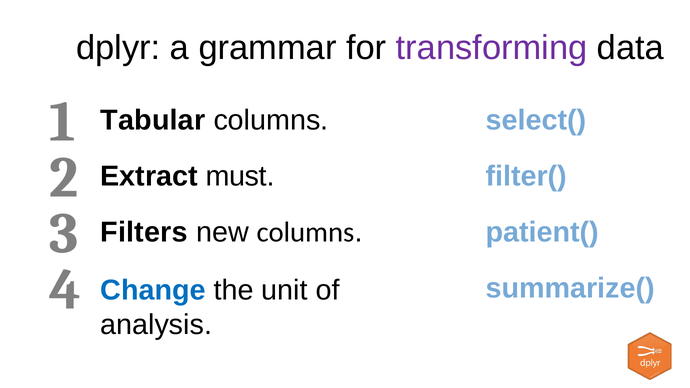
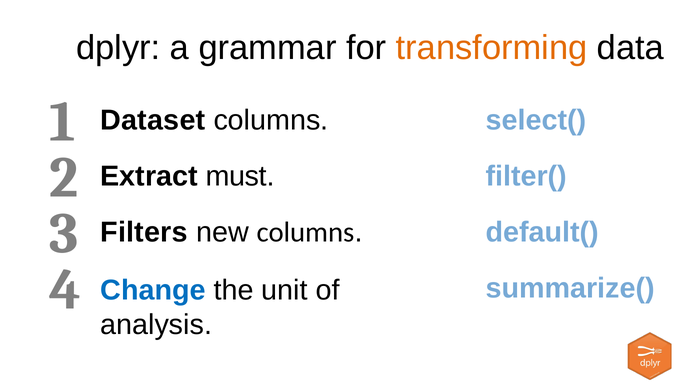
transforming colour: purple -> orange (492, 48)
Tabular: Tabular -> Dataset (153, 120)
patient(: patient( -> default( (542, 233)
